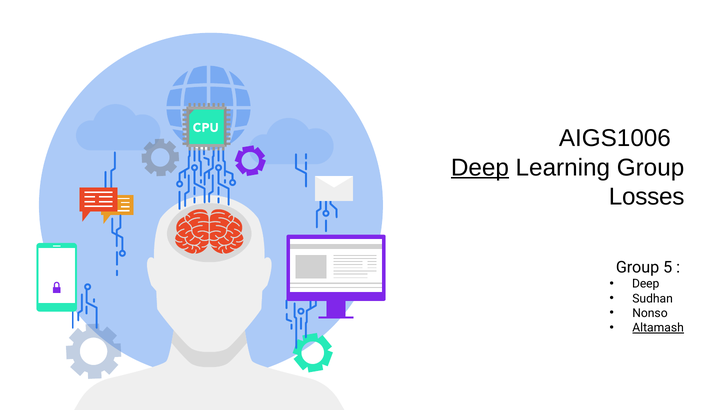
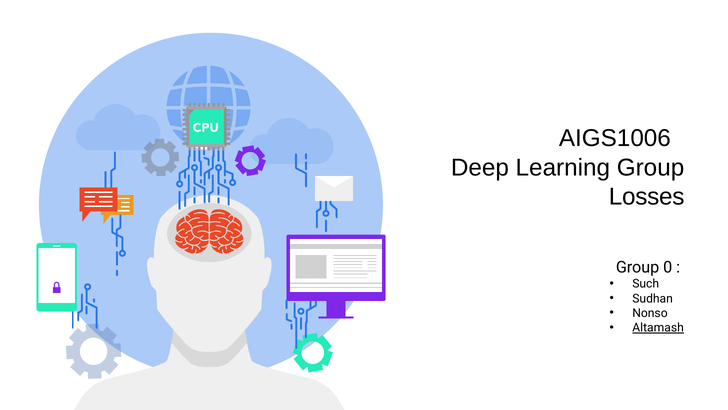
Deep underline: present -> none (480, 167)
5: 5 -> 0 (668, 267)
Deep: Deep -> Such (646, 284)
